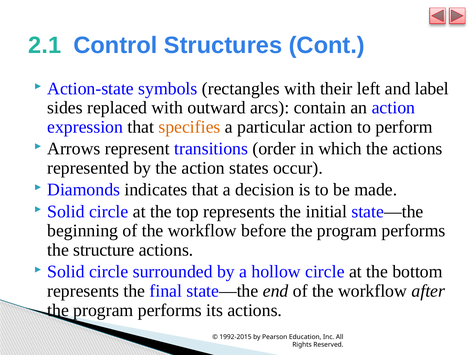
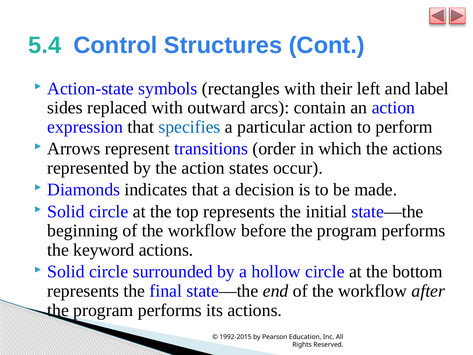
2.1: 2.1 -> 5.4 (45, 45)
specifies colour: orange -> blue (189, 127)
structure: structure -> keyword (104, 250)
